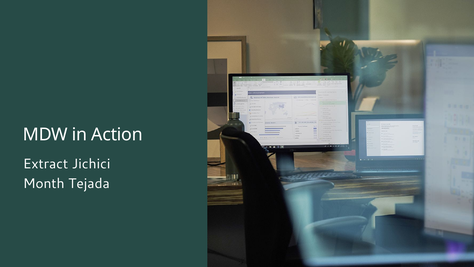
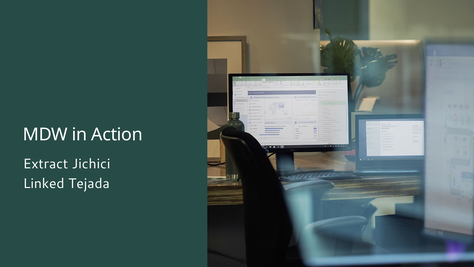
Month: Month -> Linked (44, 183)
